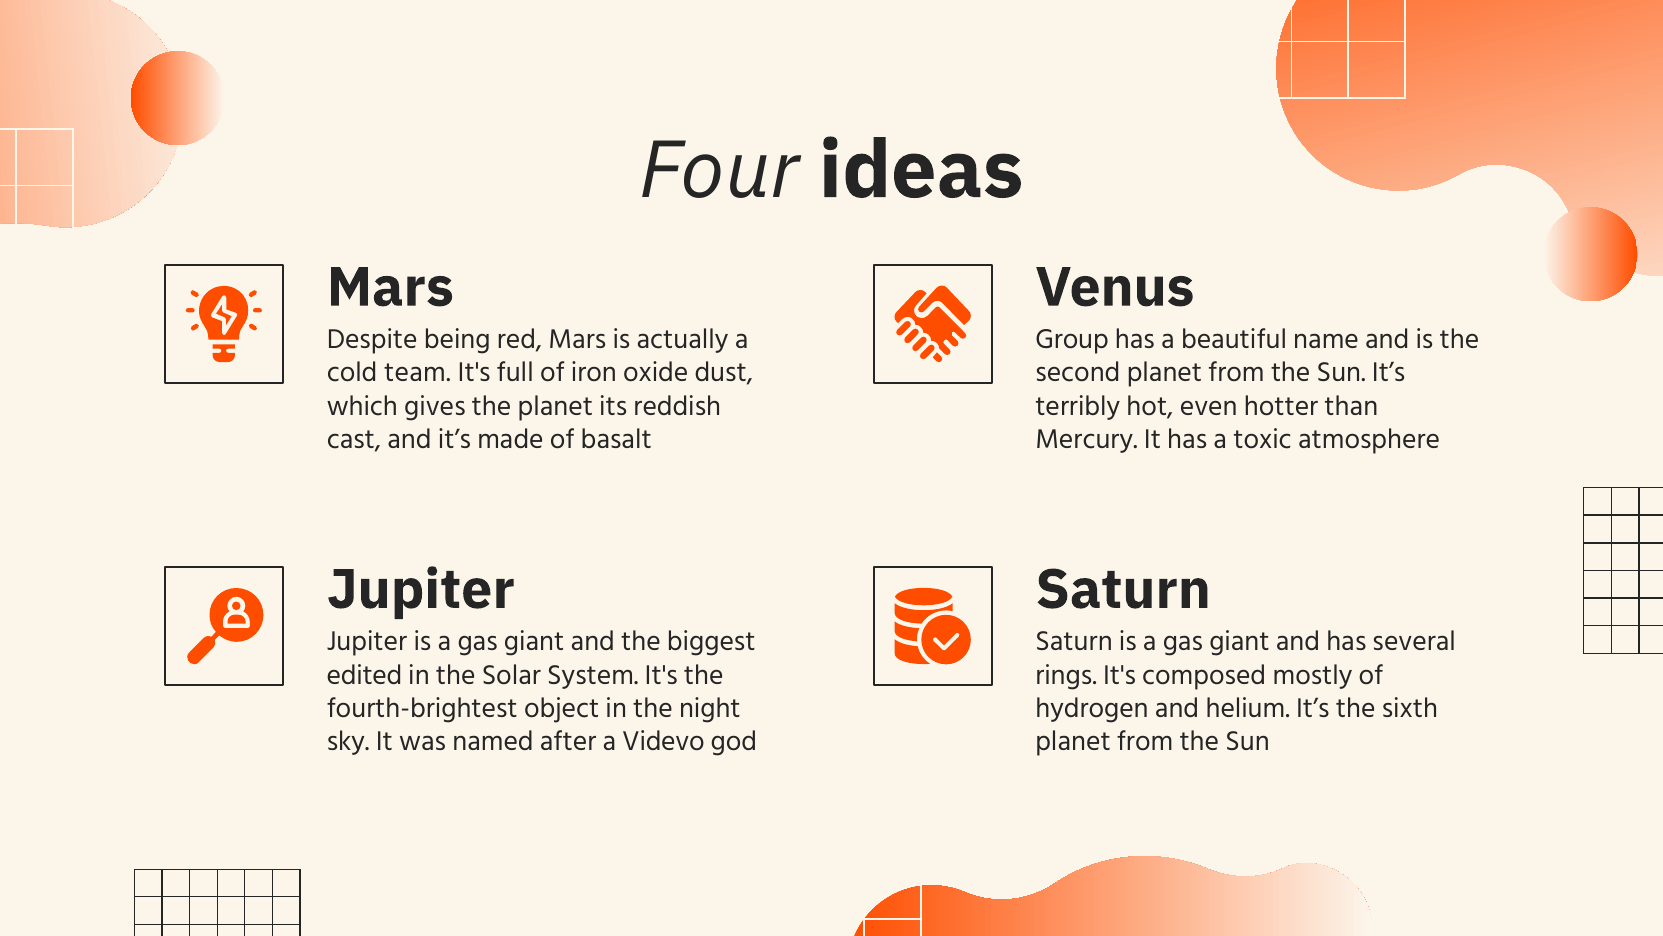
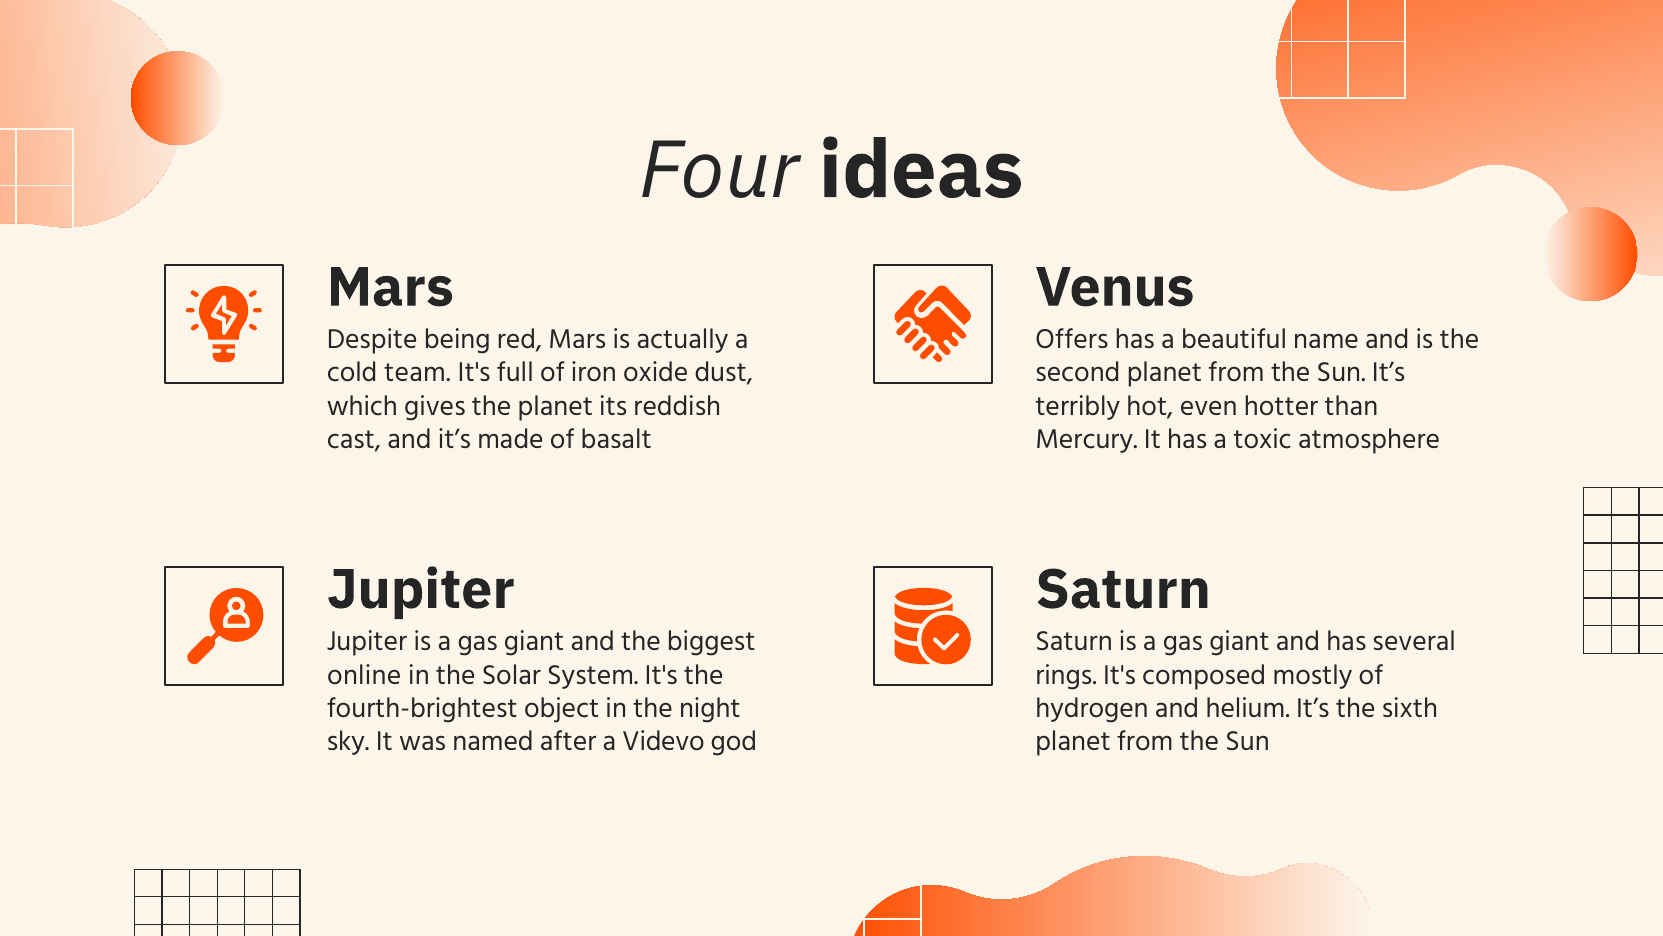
Group: Group -> Offers (1072, 339)
edited: edited -> online (364, 675)
